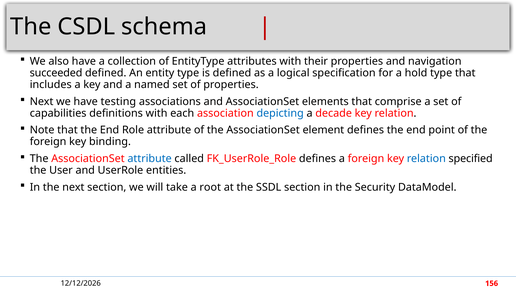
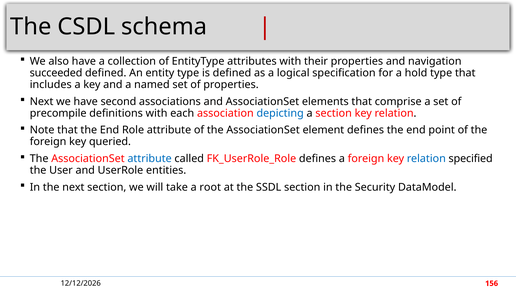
testing: testing -> second (118, 102)
capabilities: capabilities -> precompile (58, 113)
a decade: decade -> section (334, 113)
binding: binding -> queried (110, 142)
